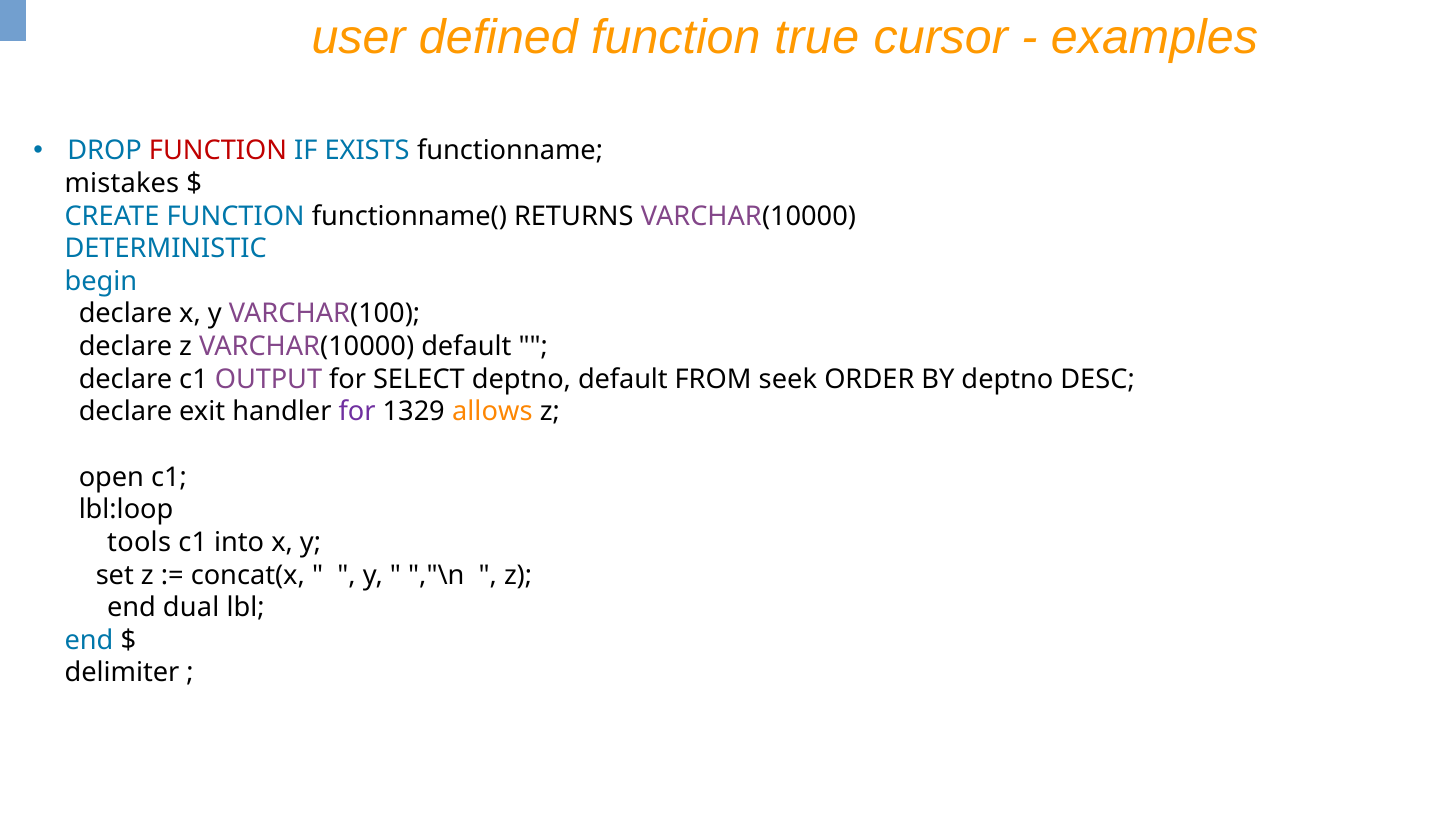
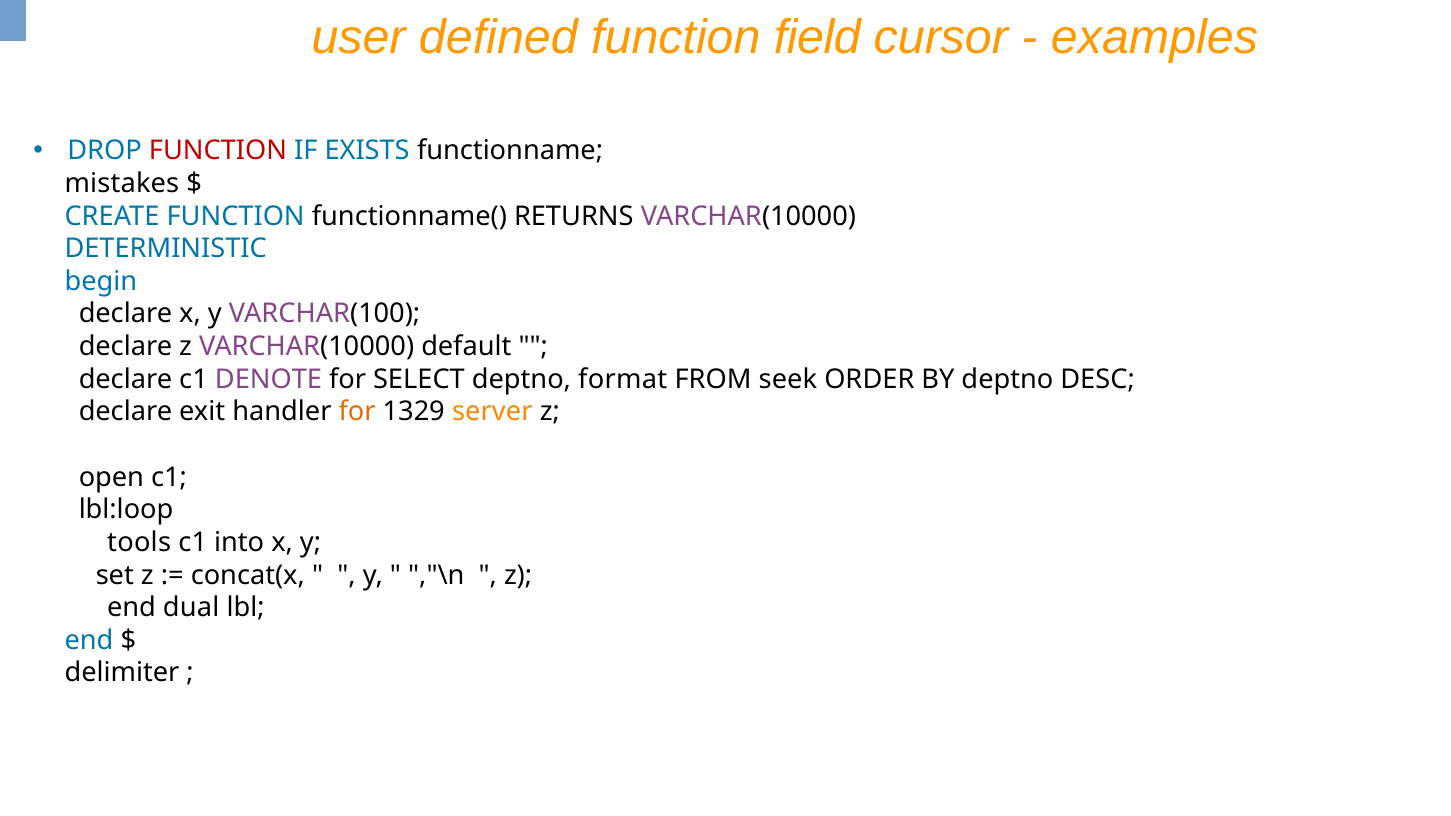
true: true -> field (817, 38)
OUTPUT: OUTPUT -> DENOTE (269, 379)
deptno default: default -> format (623, 379)
for colour: purple -> orange (357, 412)
allows: allows -> server (492, 412)
